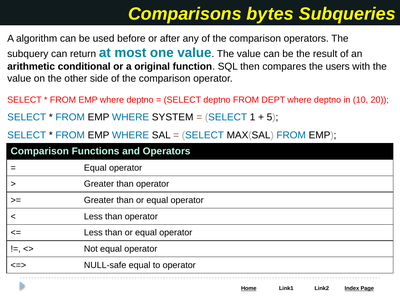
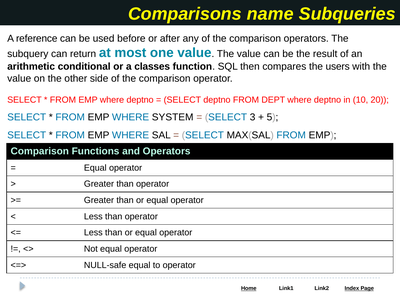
bytes: bytes -> name (270, 14)
algorithm: algorithm -> reference (37, 39)
original: original -> classes (152, 67)
1: 1 -> 3 (253, 117)
